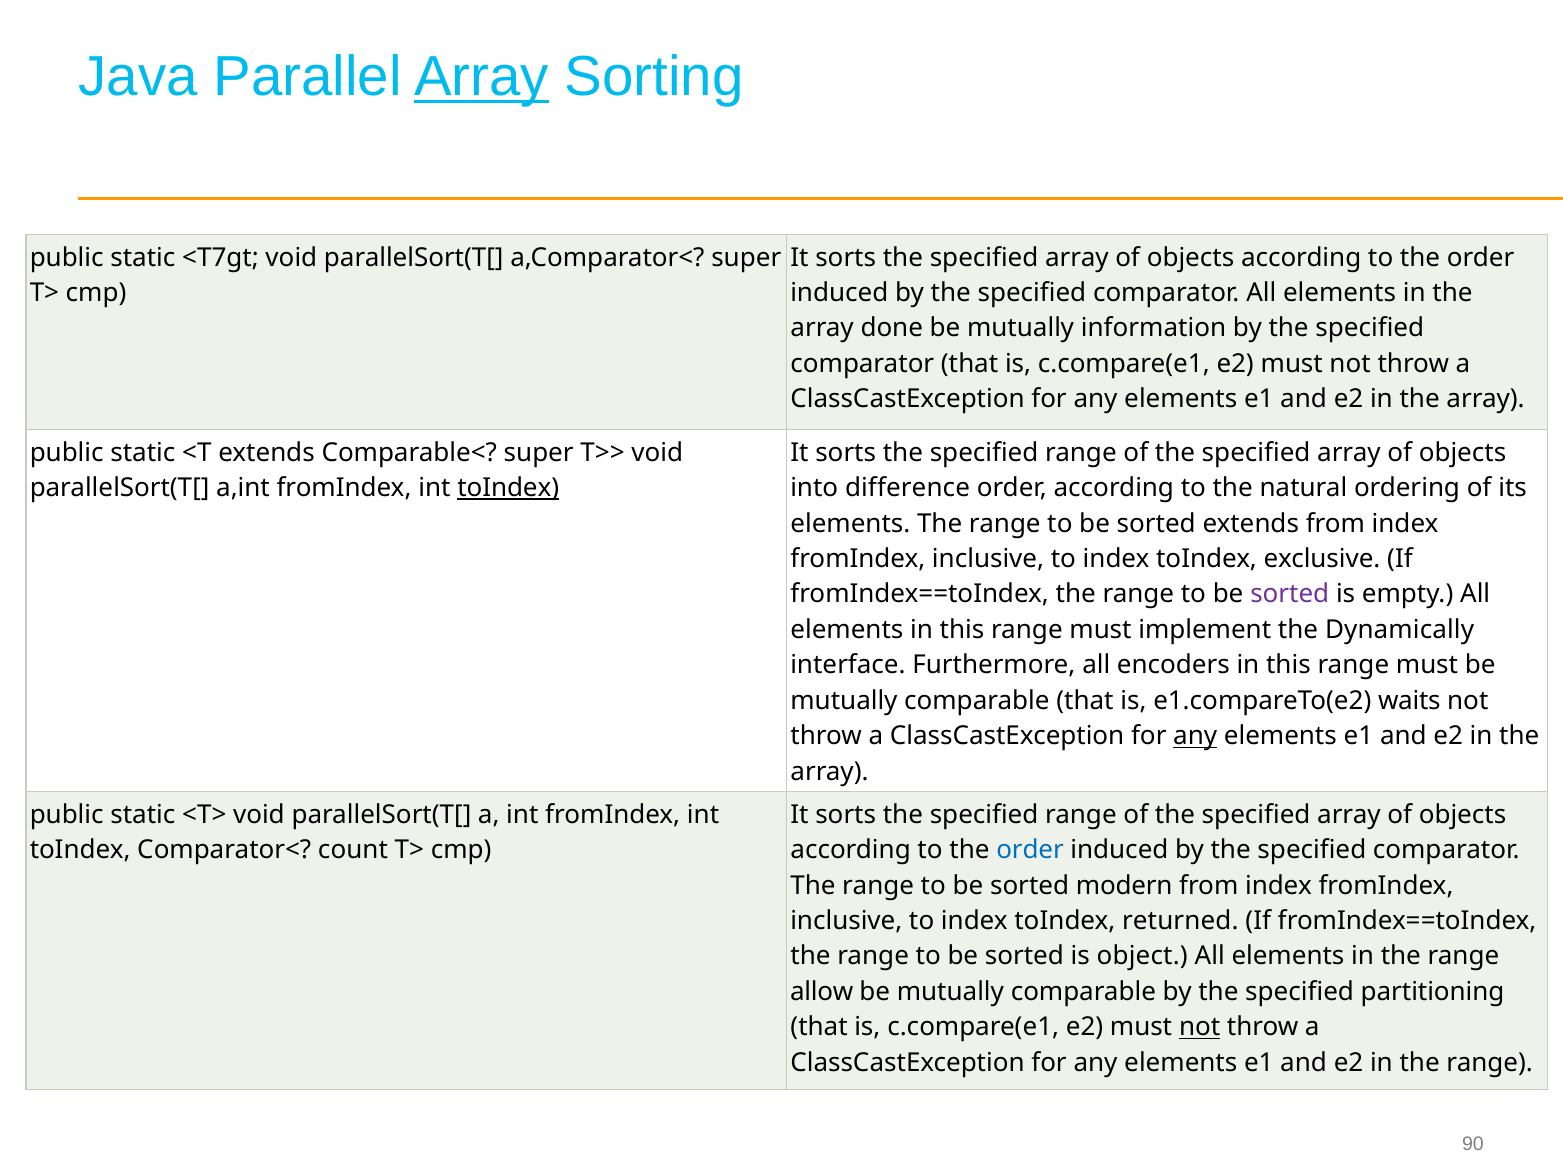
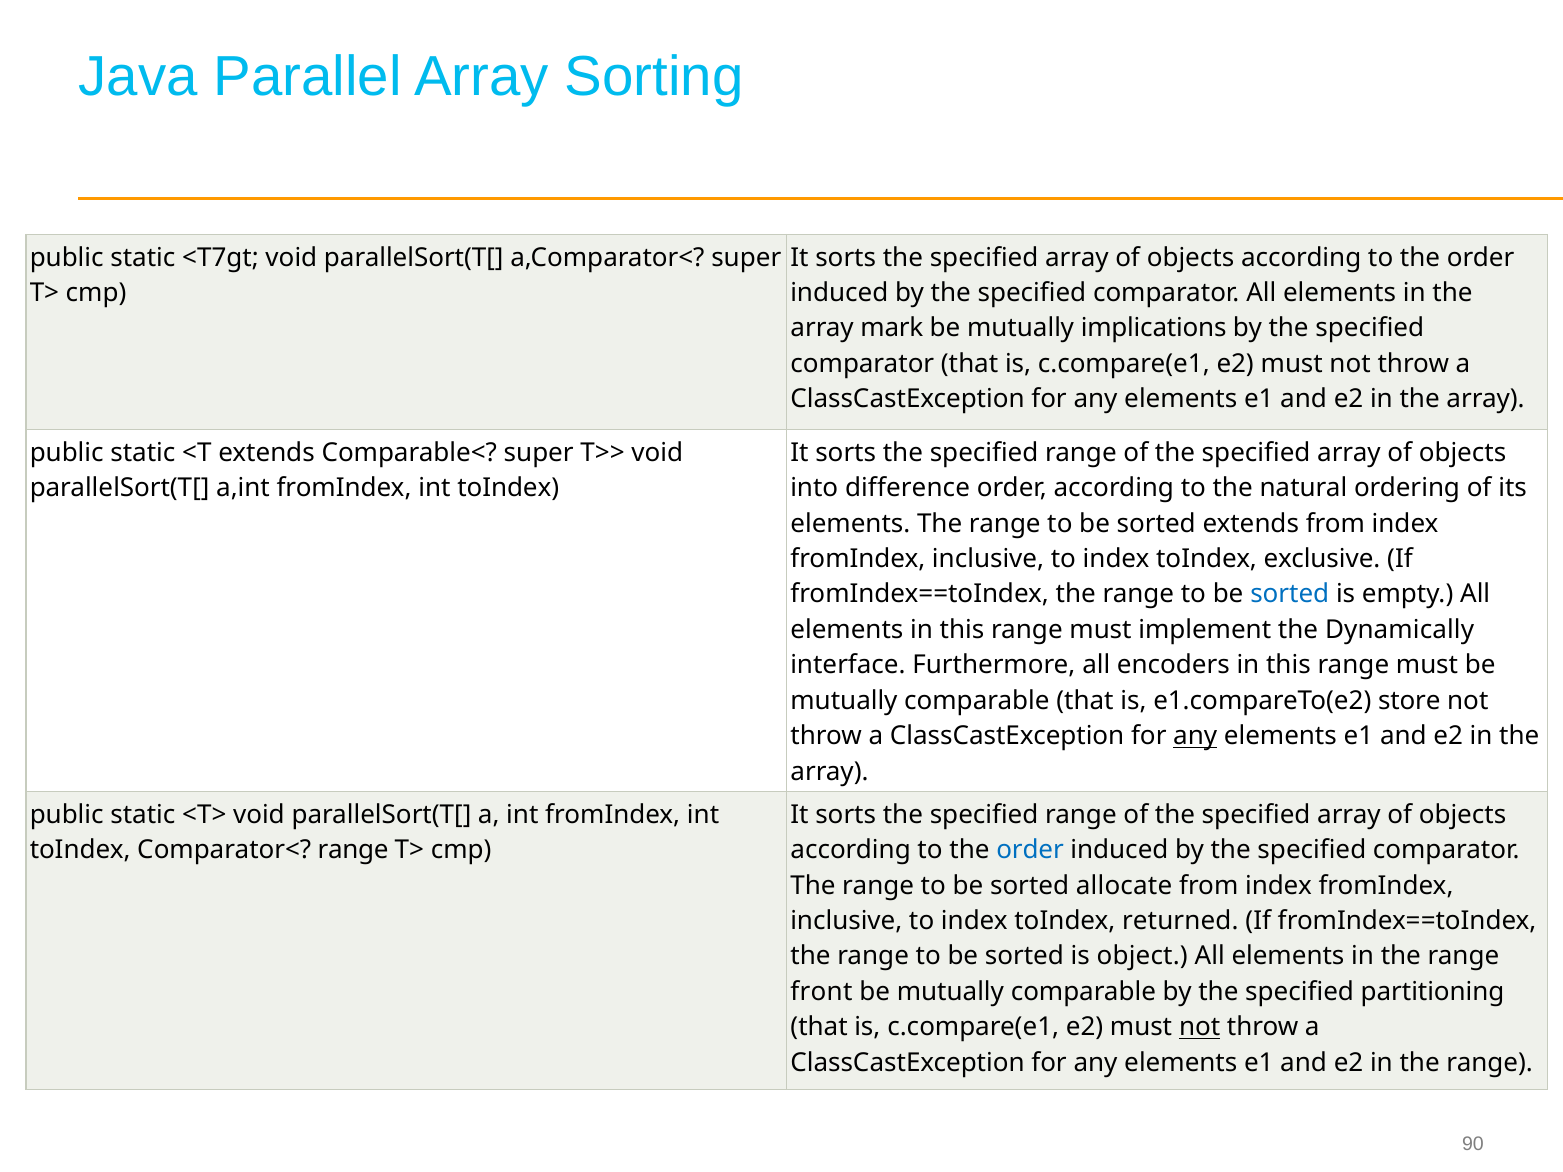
Array underline: present -> none (482, 77)
done: done -> mark (892, 328)
information: information -> implications (1154, 328)
toIndex underline: present -> none (508, 488)
sorted colour: purple -> blue (1290, 595)
waits: waits -> store (1409, 701)
Comparator< count: count -> range (353, 850)
modern: modern -> allocate (1124, 886)
allow: allow -> front (821, 992)
